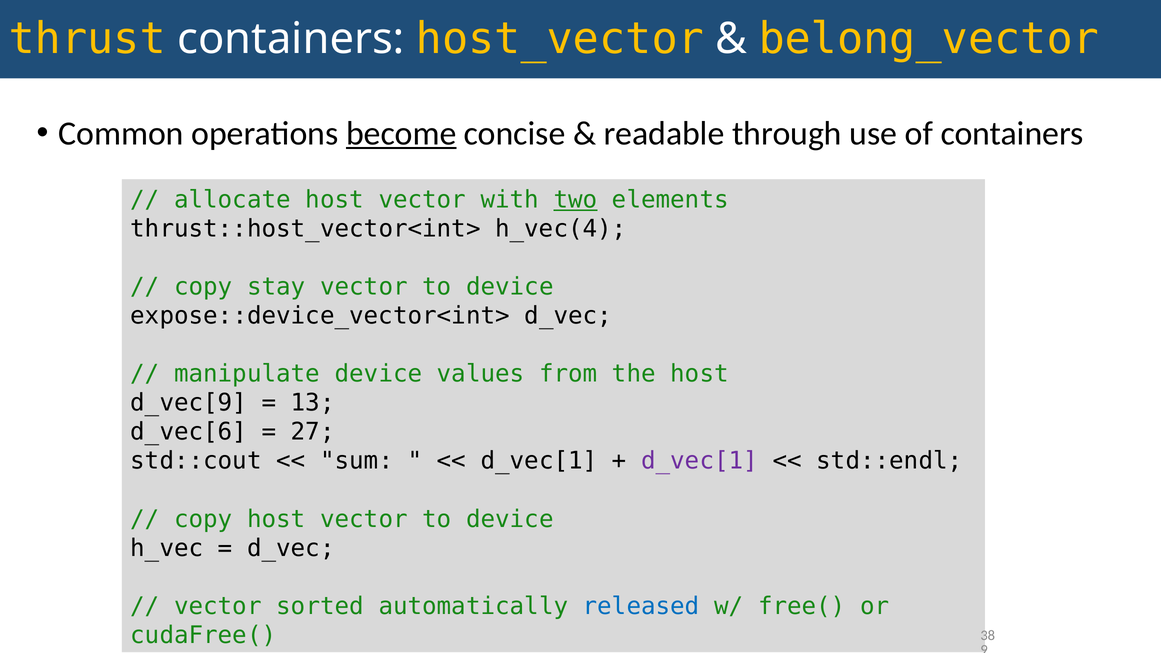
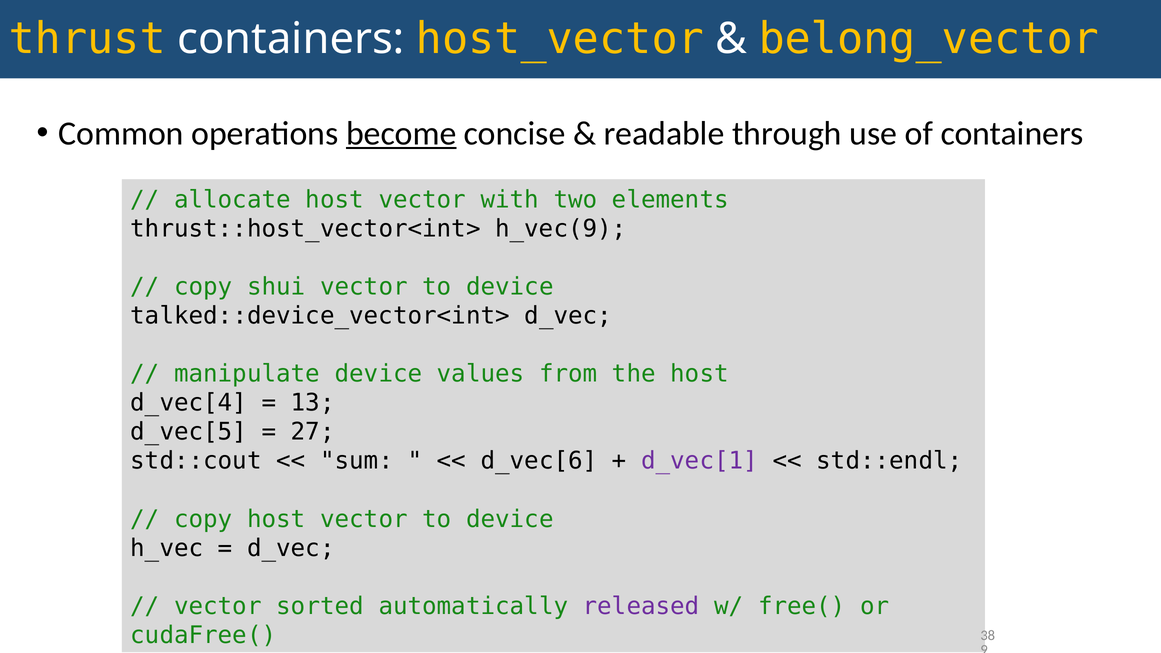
two underline: present -> none (575, 200)
h_vec(4: h_vec(4 -> h_vec(9 (561, 229)
stay: stay -> shui (276, 287)
expose::device_vector<int>: expose::device_vector<int> -> talked::device_vector<int> (320, 316)
d_vec[9: d_vec[9 -> d_vec[4 (189, 403)
d_vec[6: d_vec[6 -> d_vec[5 (189, 432)
d_vec[1: d_vec[1 -> d_vec[6 (539, 461)
released colour: blue -> purple (641, 606)
